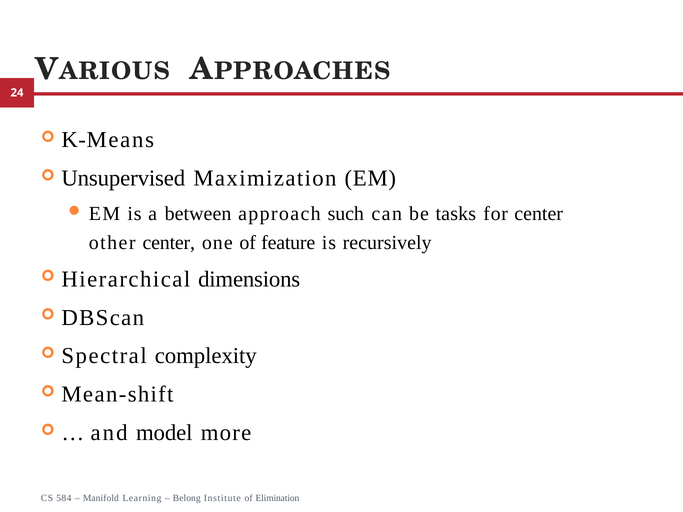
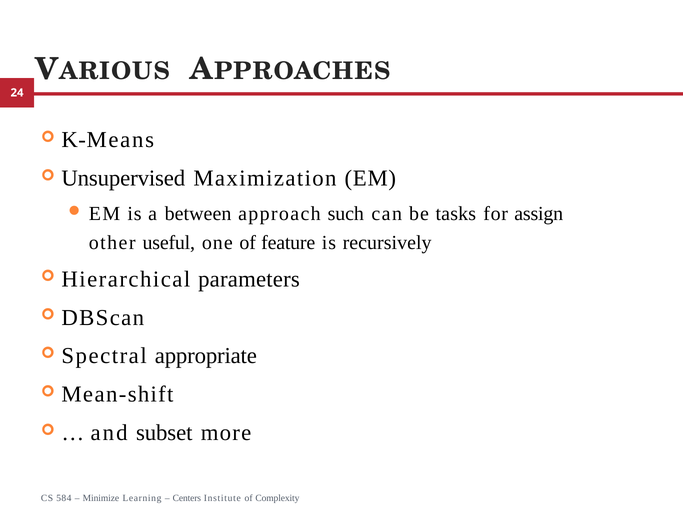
for center: center -> assign (539, 214)
other center: center -> useful (169, 243)
dimensions: dimensions -> parameters (249, 279)
complexity: complexity -> appropriate (206, 356)
model: model -> subset (164, 433)
Manifold: Manifold -> Minimize (101, 498)
Belong: Belong -> Centers (187, 498)
Elimination: Elimination -> Complexity (277, 498)
